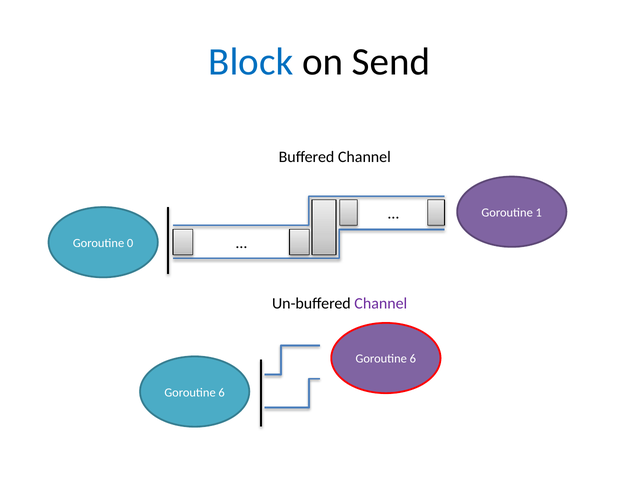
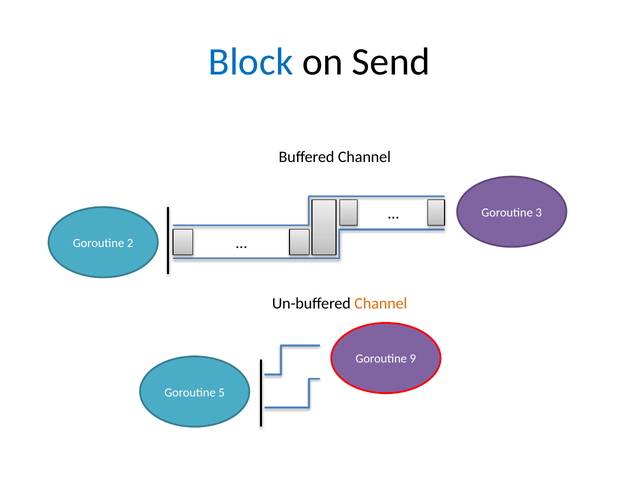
1: 1 -> 3 (539, 213)
0: 0 -> 2 (130, 243)
Channel colour: purple -> orange (381, 304)
6: 6 -> 9 (413, 359)
6: 6 -> 5 (222, 393)
